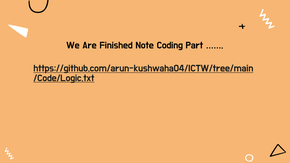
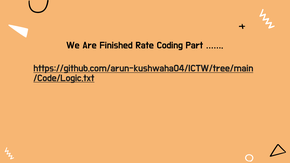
Note: Note -> Rate (145, 45)
